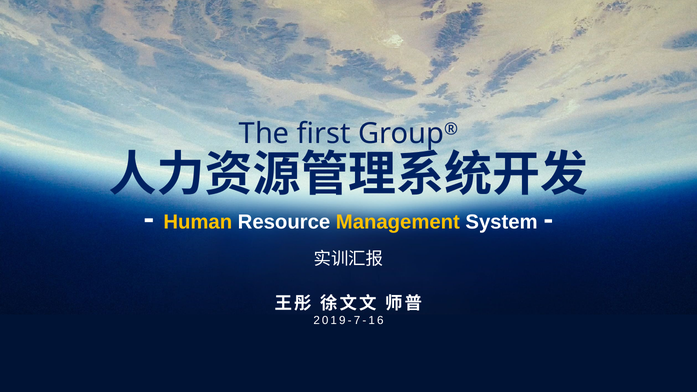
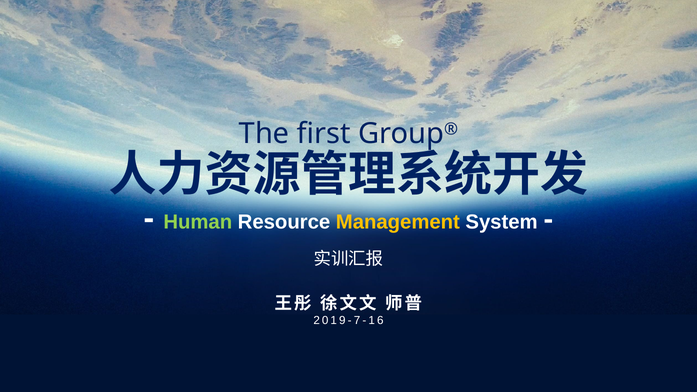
Human colour: yellow -> light green (198, 222)
